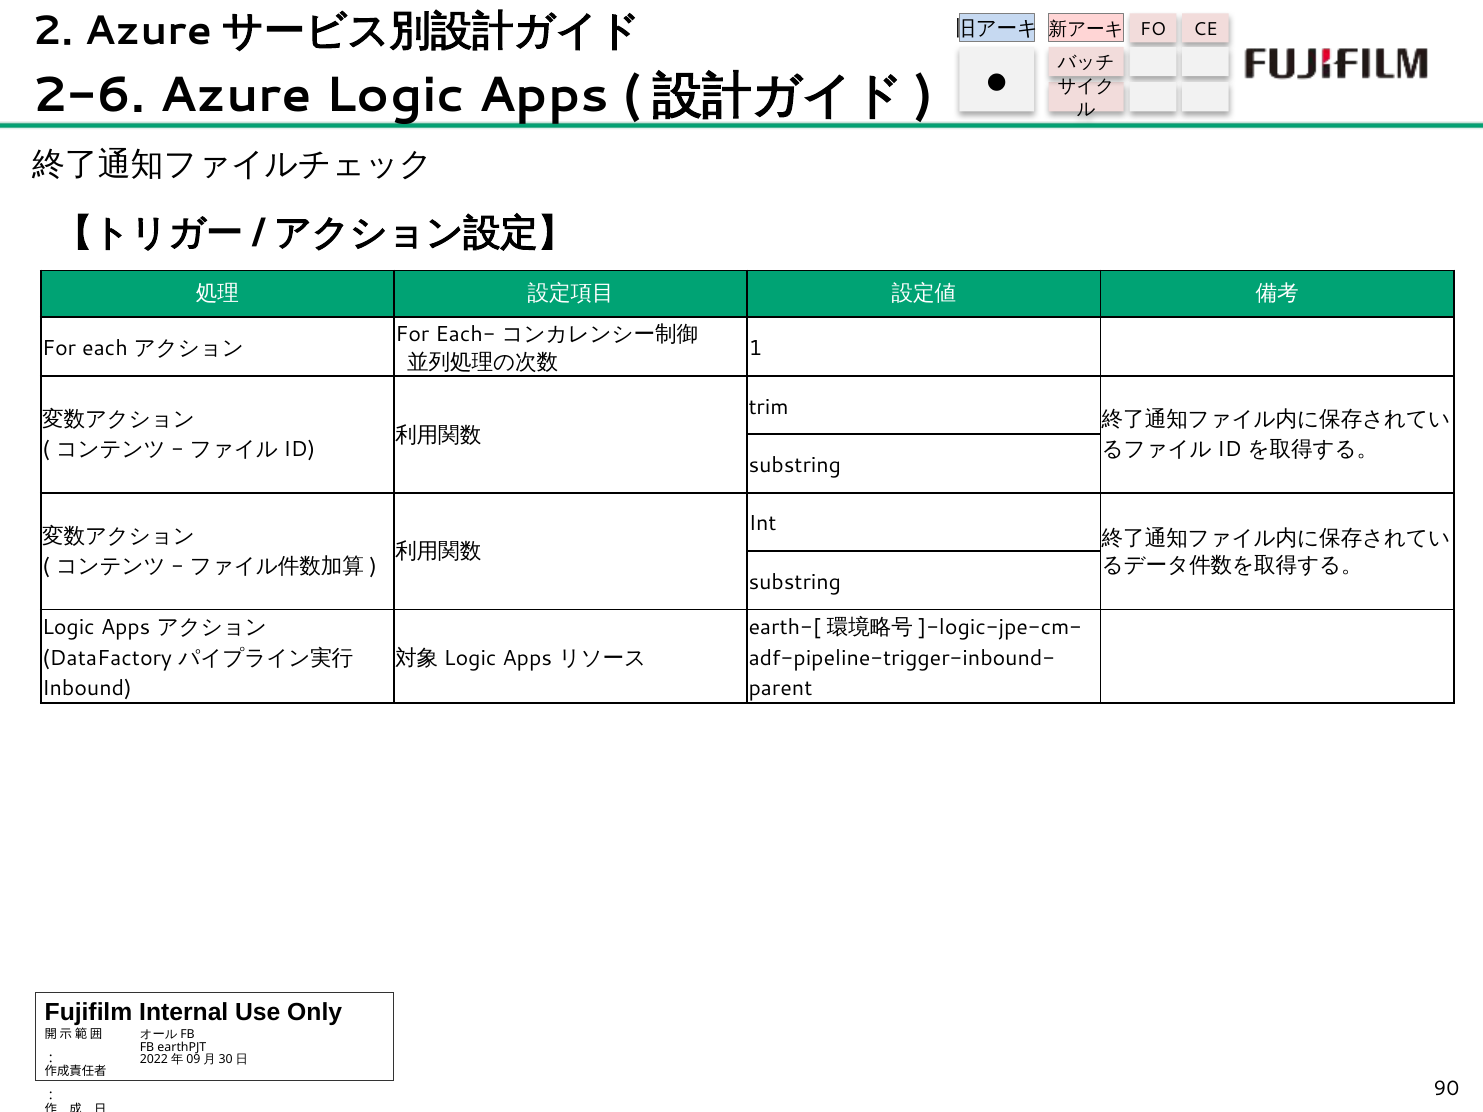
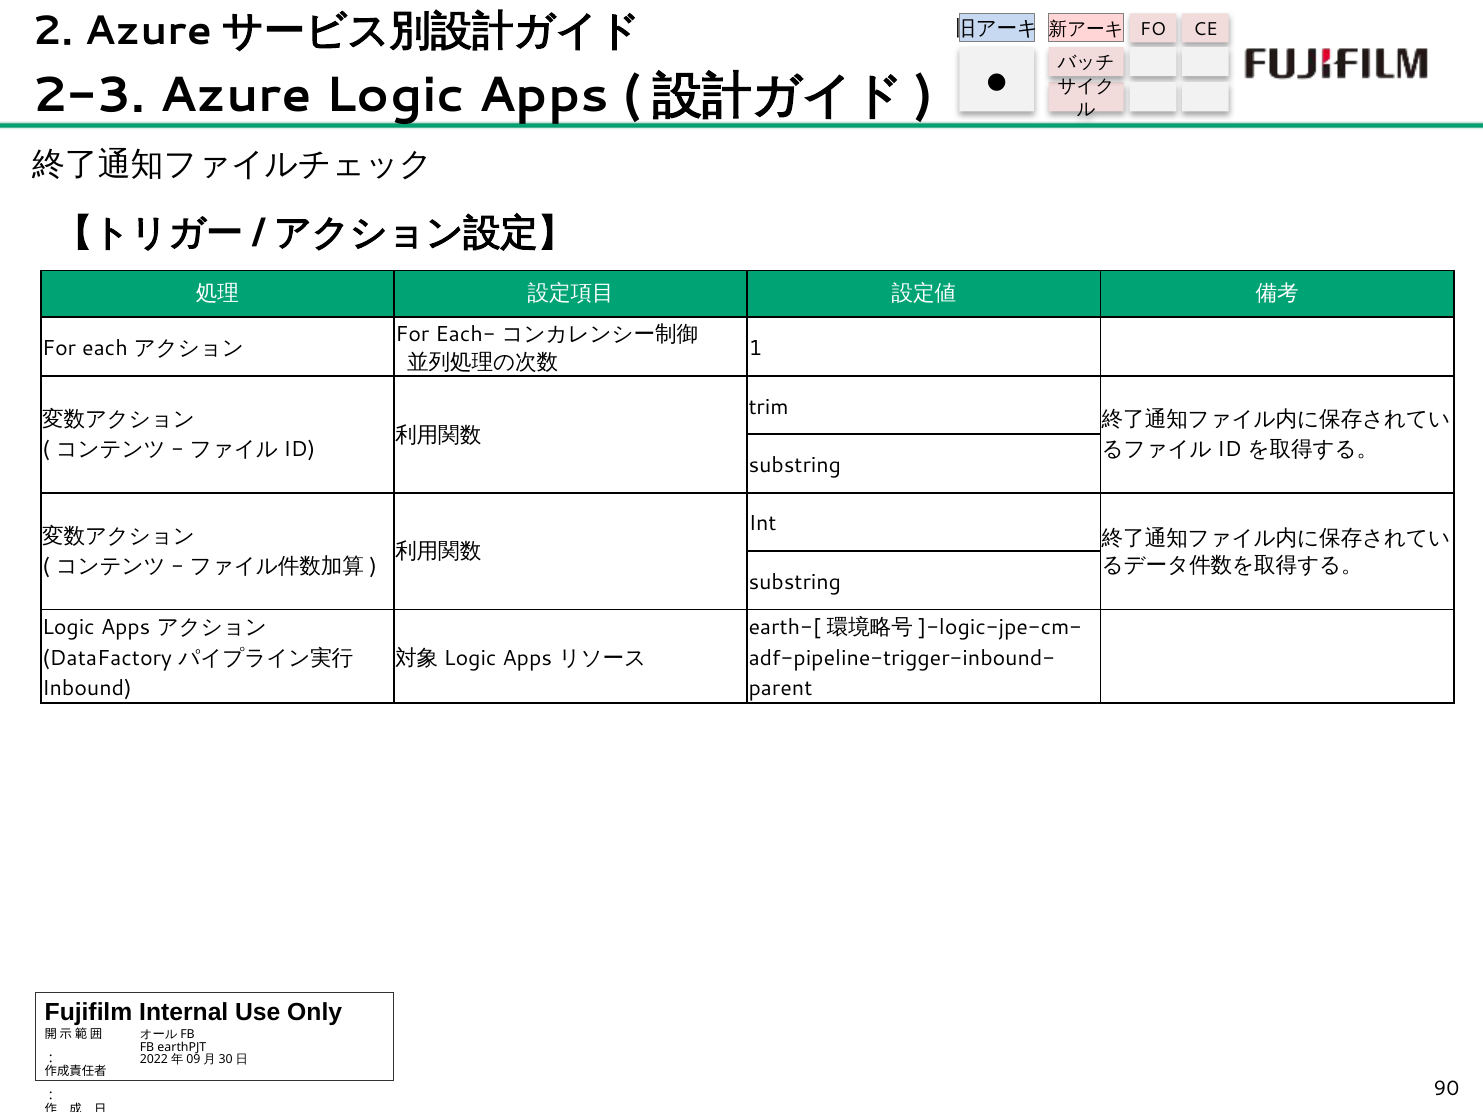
2-6: 2-6 -> 2-3 (89, 96)
